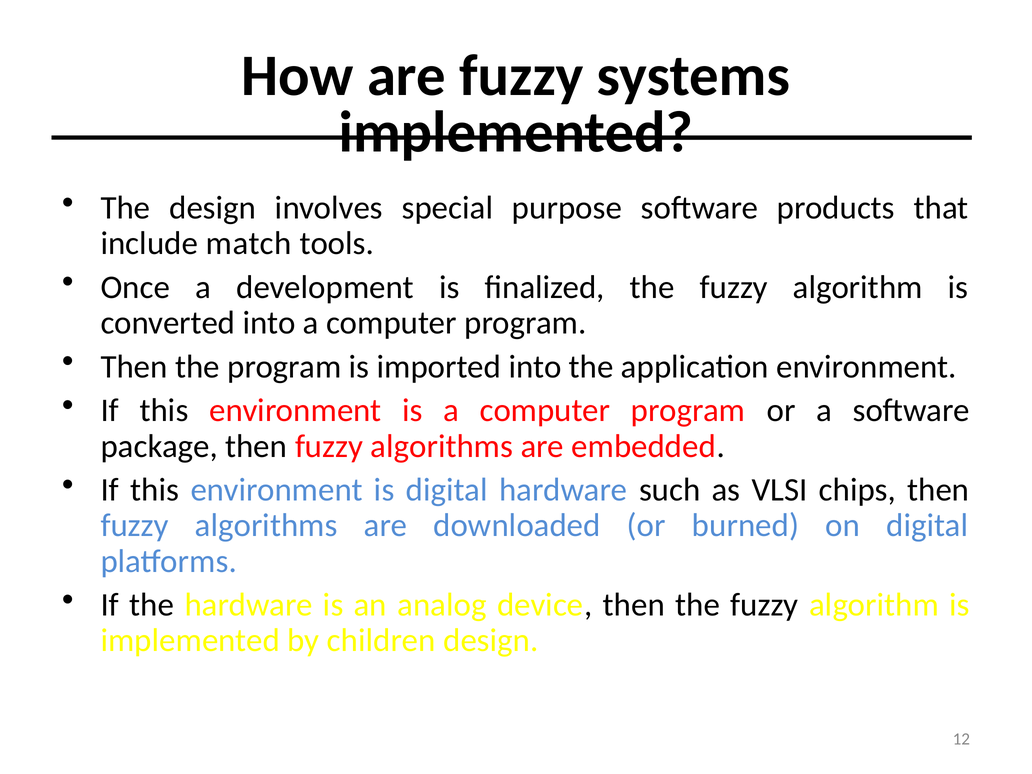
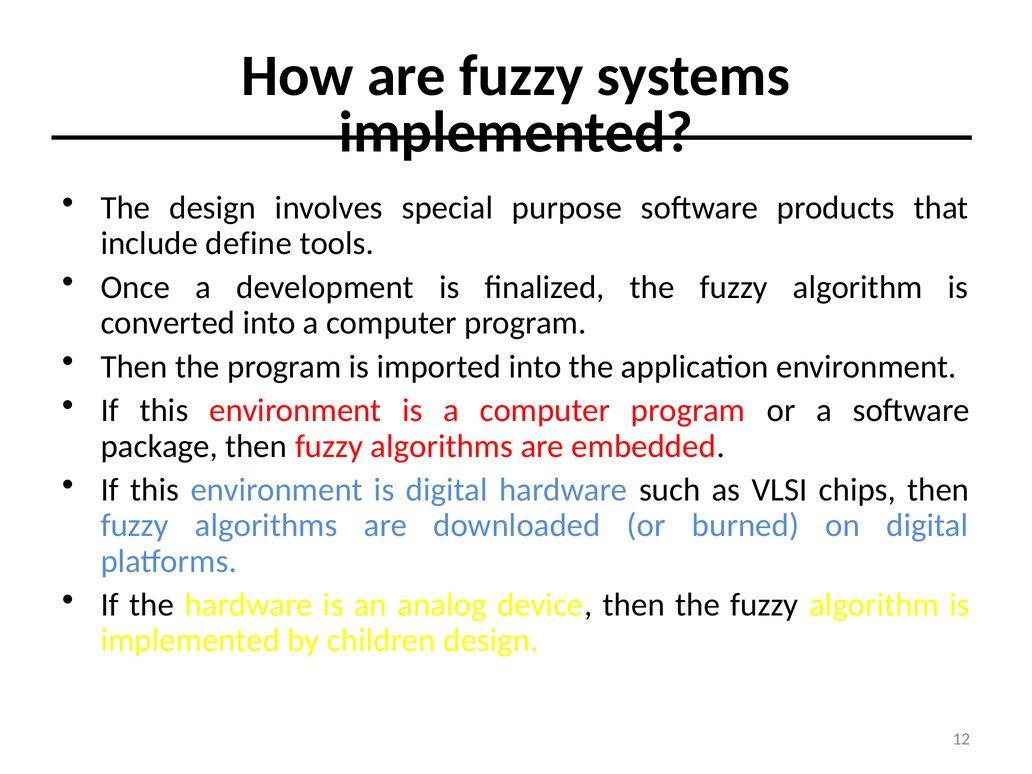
match: match -> define (249, 243)
